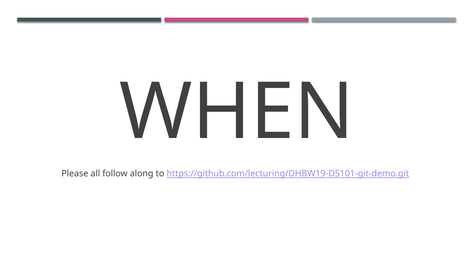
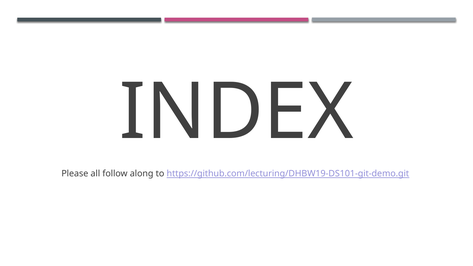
WHEN: WHEN -> INDEX (236, 112)
